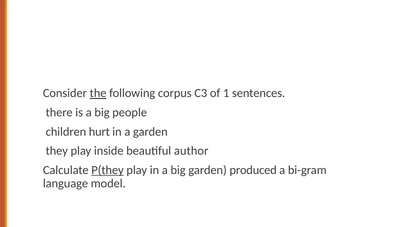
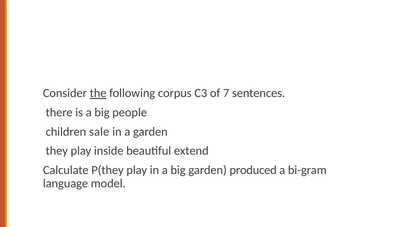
1: 1 -> 7 (226, 93)
hurt: hurt -> sale (99, 132)
author: author -> extend (191, 151)
P(they underline: present -> none (108, 170)
